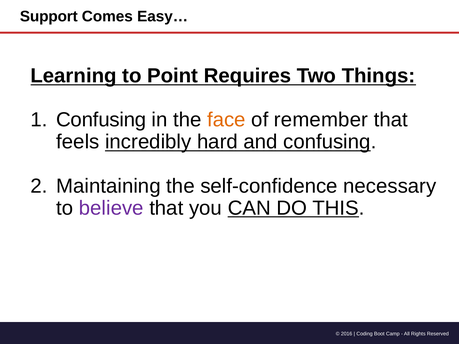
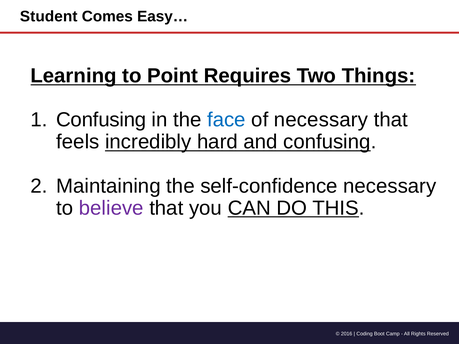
Support: Support -> Student (49, 16)
face colour: orange -> blue (226, 120)
of remember: remember -> necessary (321, 120)
